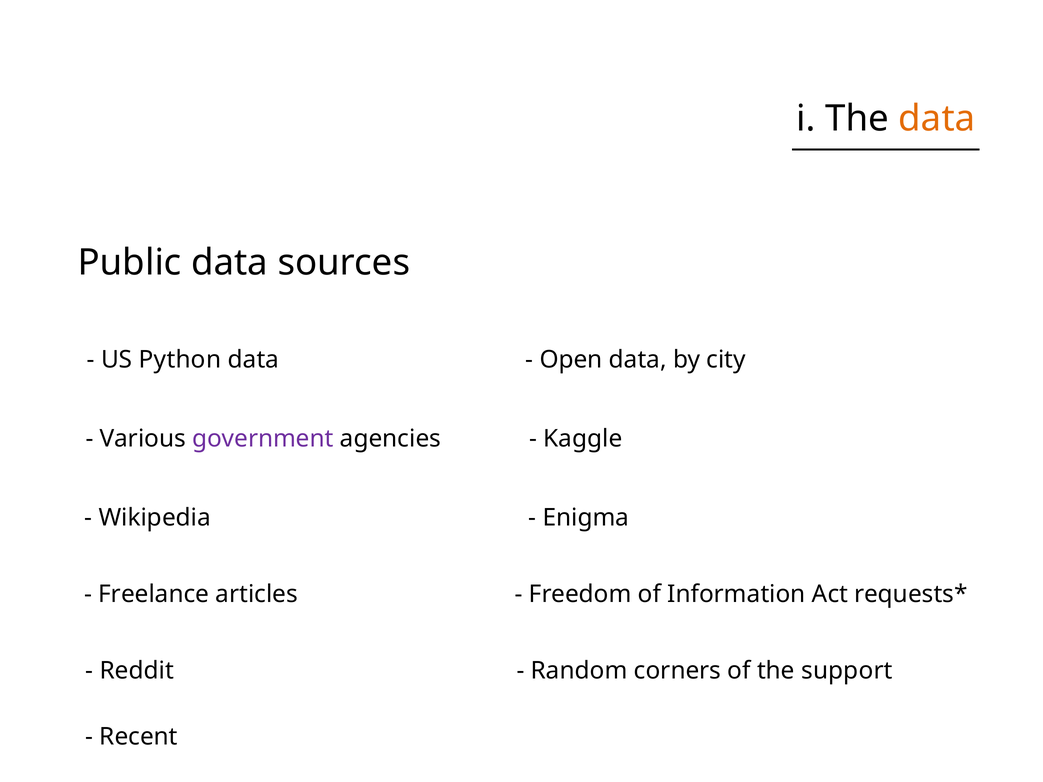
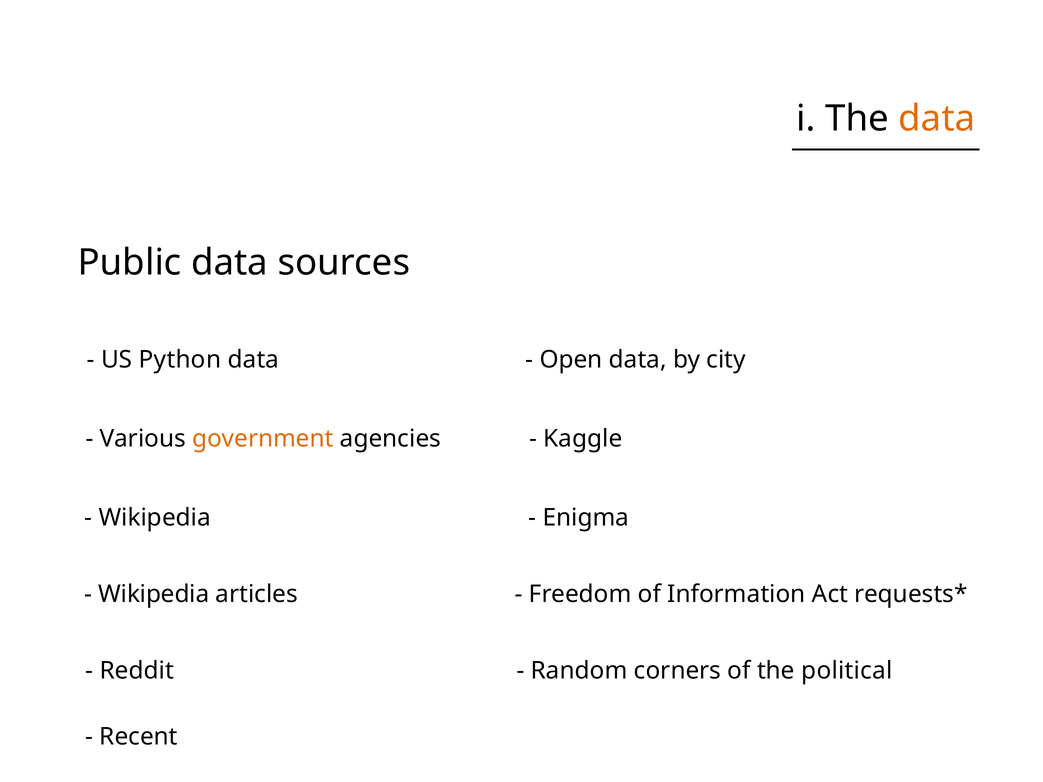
government colour: purple -> orange (263, 439)
Freelance: Freelance -> Wikipedia (154, 594)
support: support -> political (847, 671)
